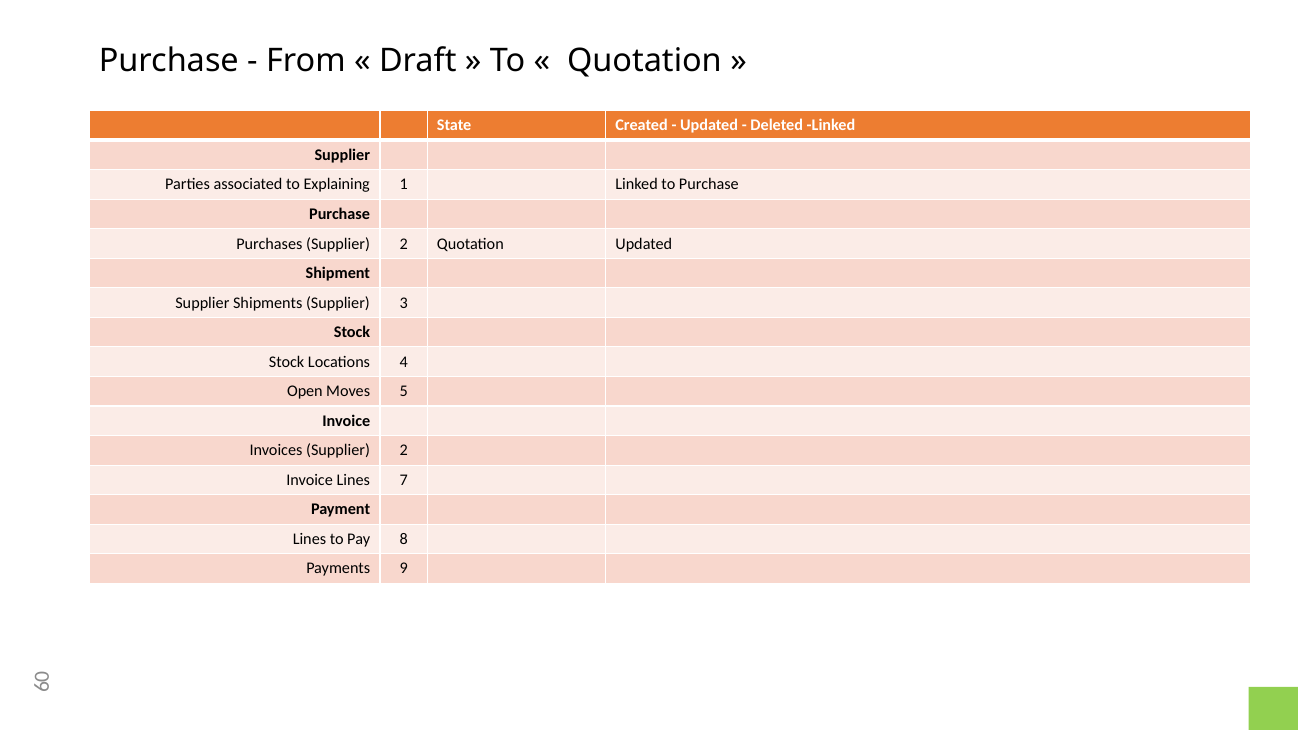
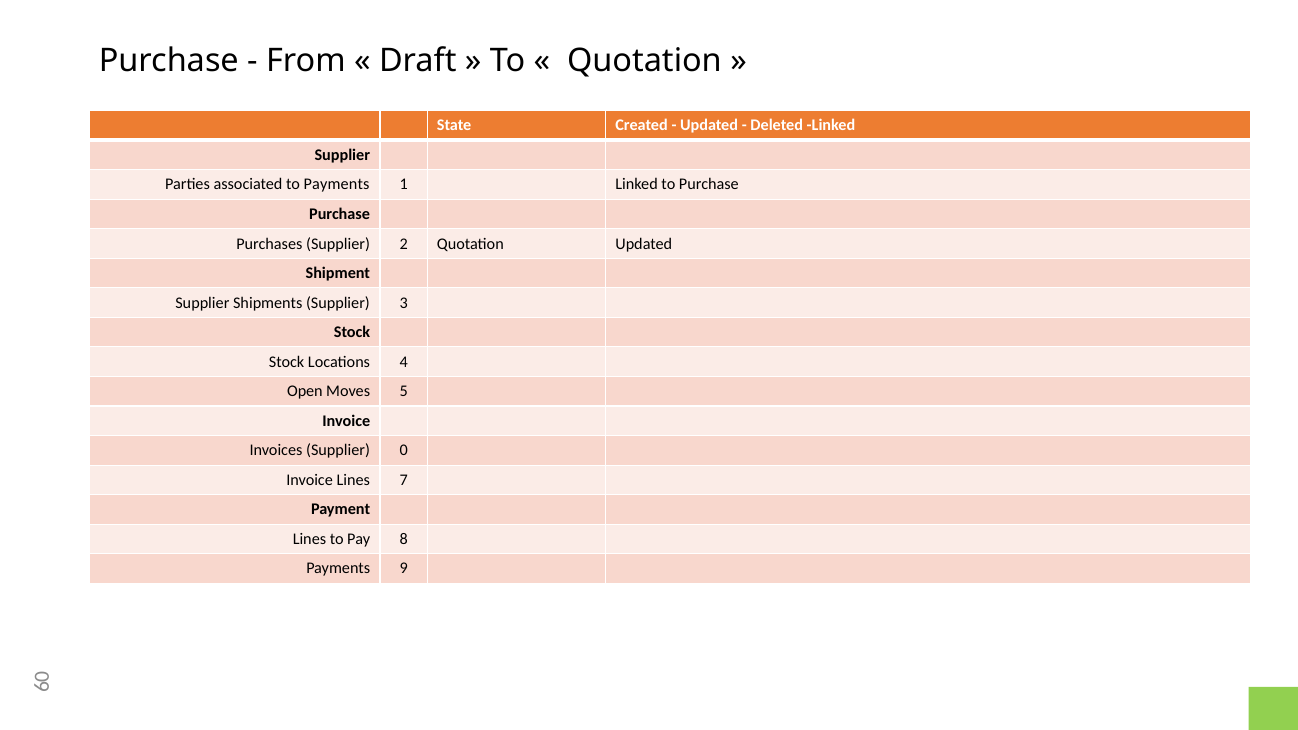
to Explaining: Explaining -> Payments (337, 185)
Invoices Supplier 2: 2 -> 0 (404, 451)
